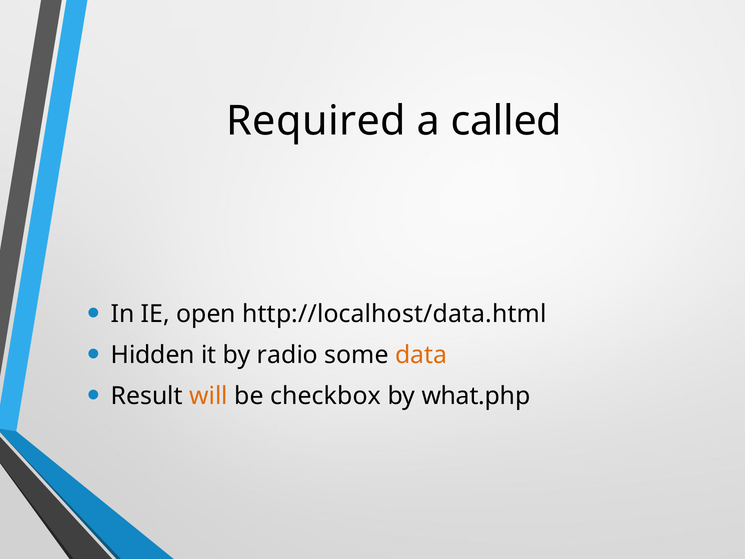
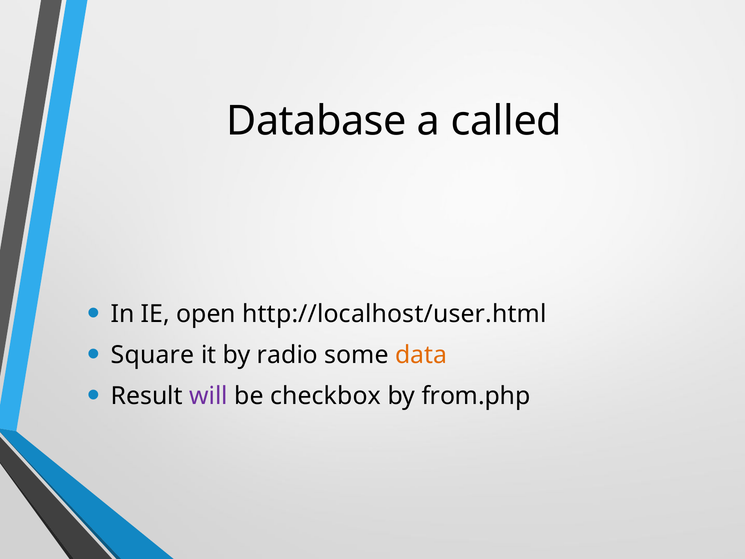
Required: Required -> Database (316, 121)
http://localhost/data.html: http://localhost/data.html -> http://localhost/user.html (394, 314)
Hidden: Hidden -> Square (153, 355)
will colour: orange -> purple (209, 396)
what.php: what.php -> from.php (476, 396)
